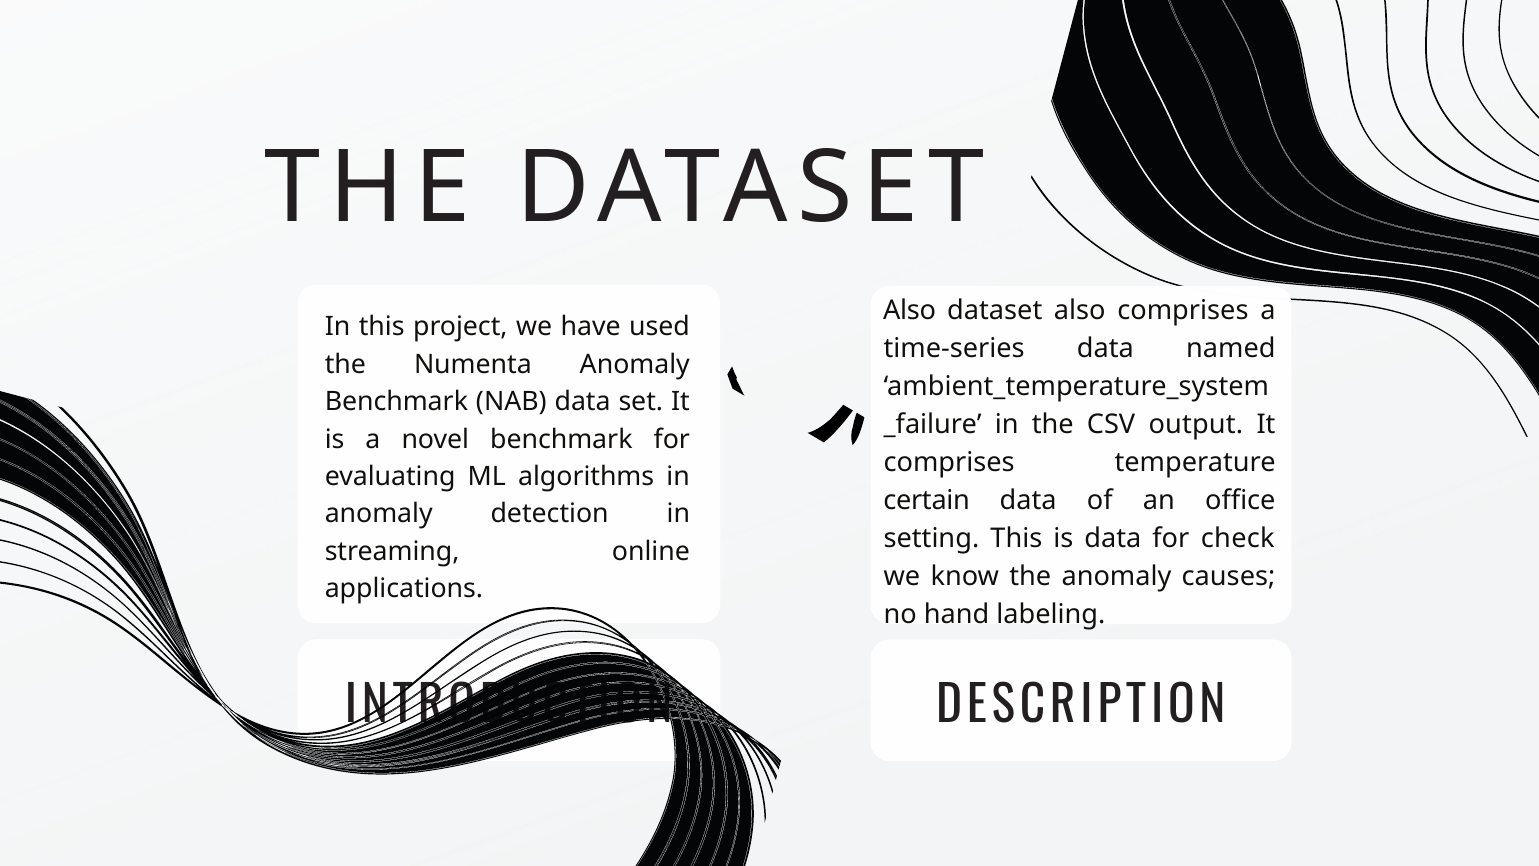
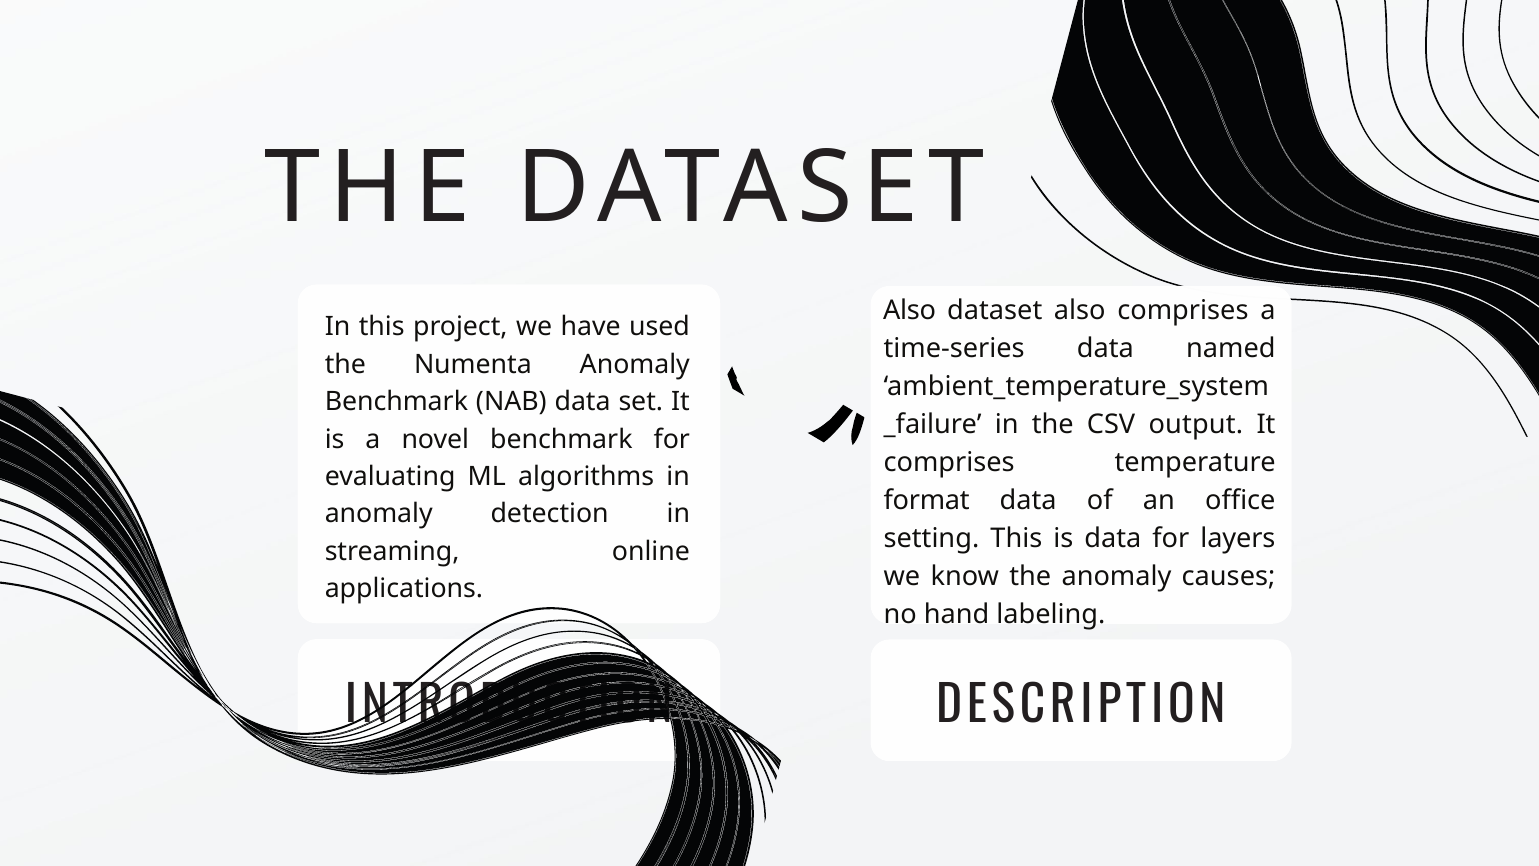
certain: certain -> format (927, 500)
check: check -> layers (1238, 538)
